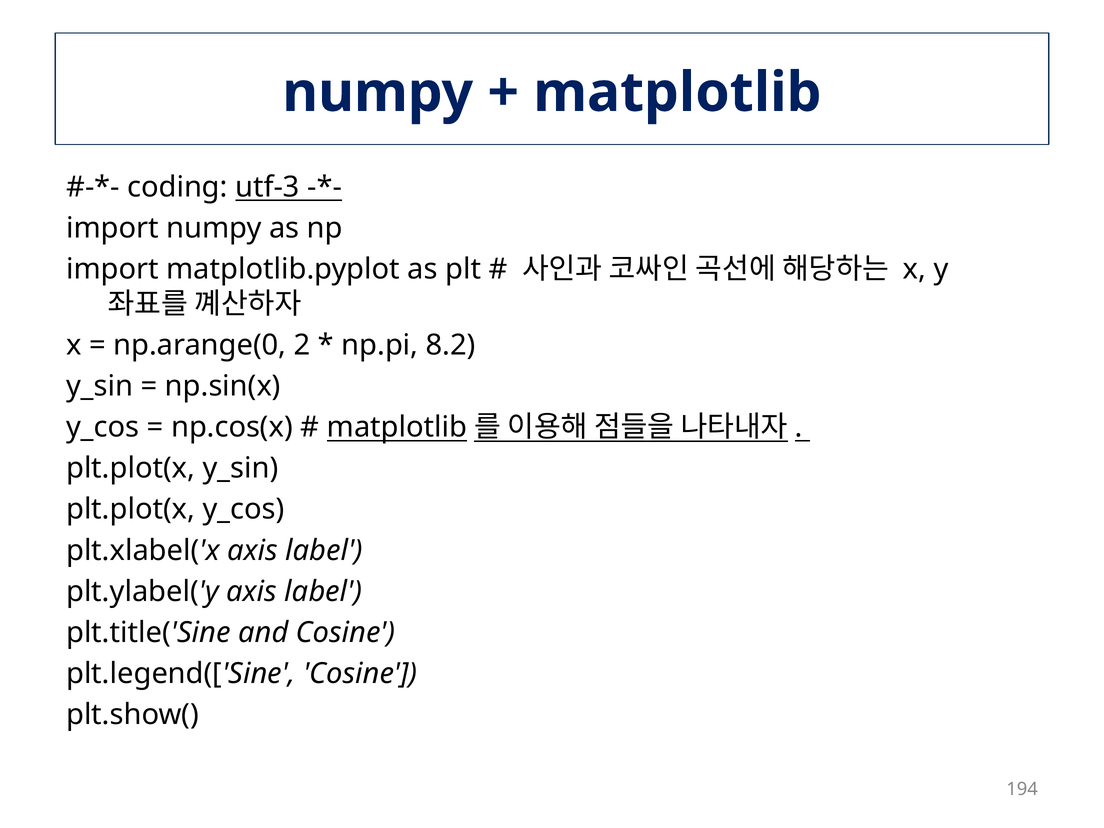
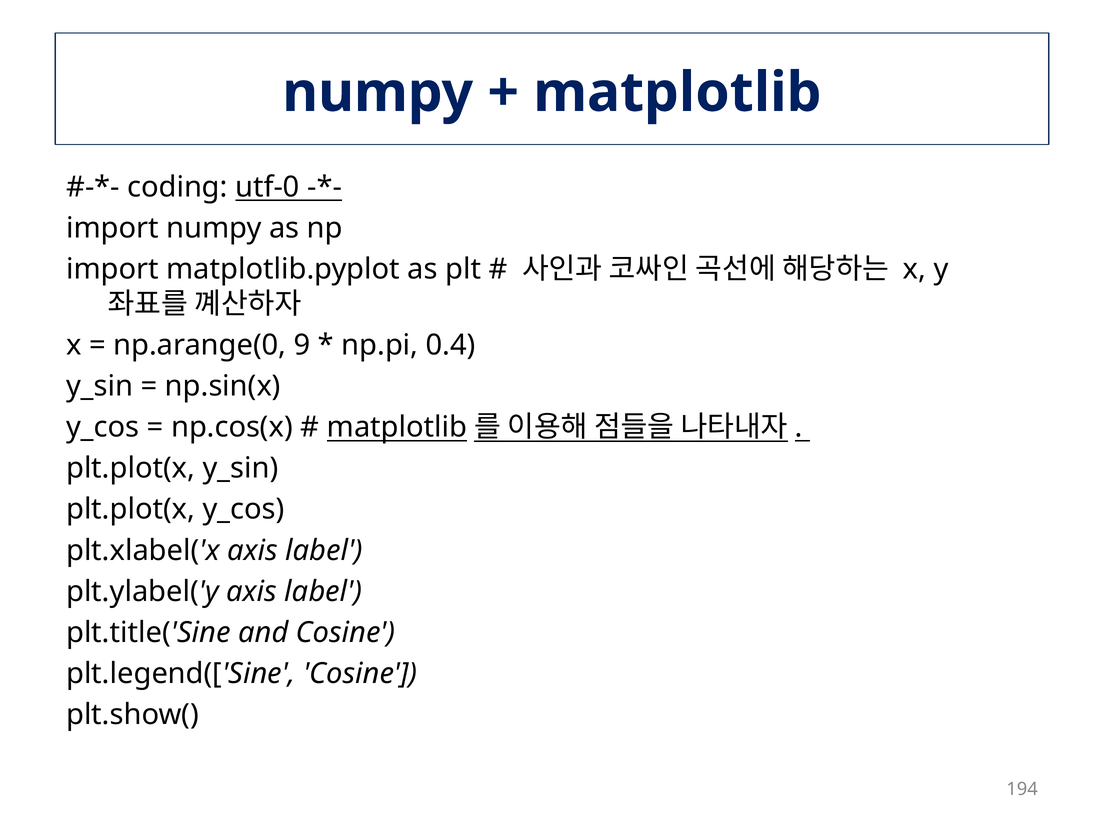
utf-3: utf-3 -> utf-0 (267, 187)
2: 2 -> 9 (302, 345)
8.2: 8.2 -> 0.4 (451, 345)
